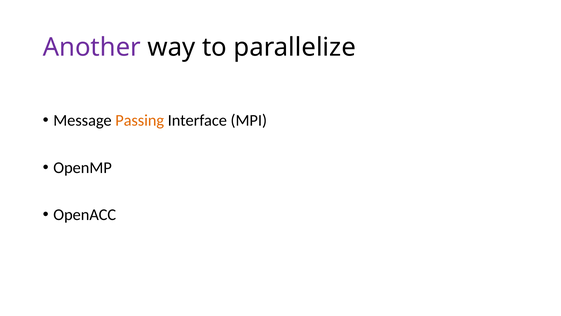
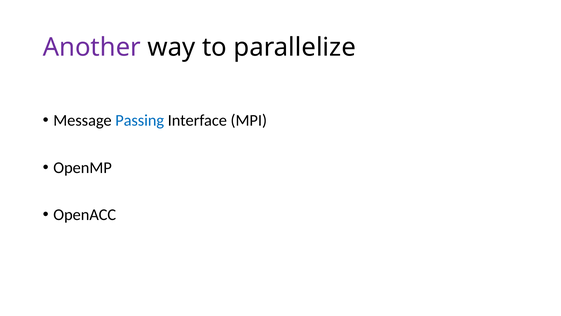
Passing colour: orange -> blue (140, 120)
